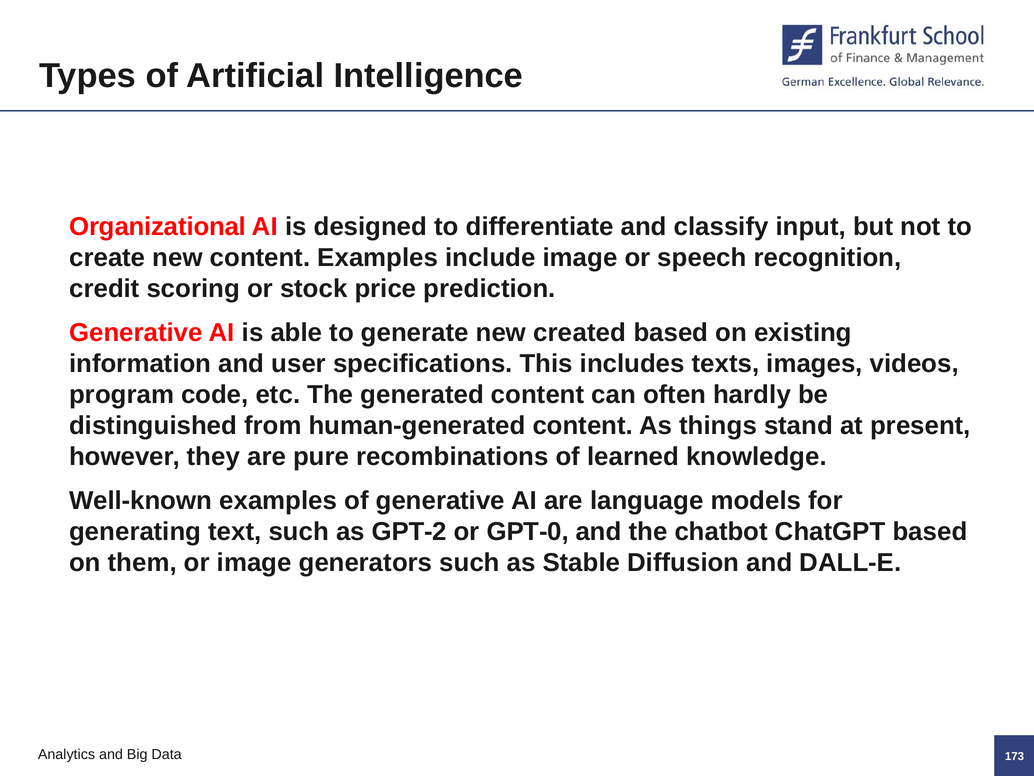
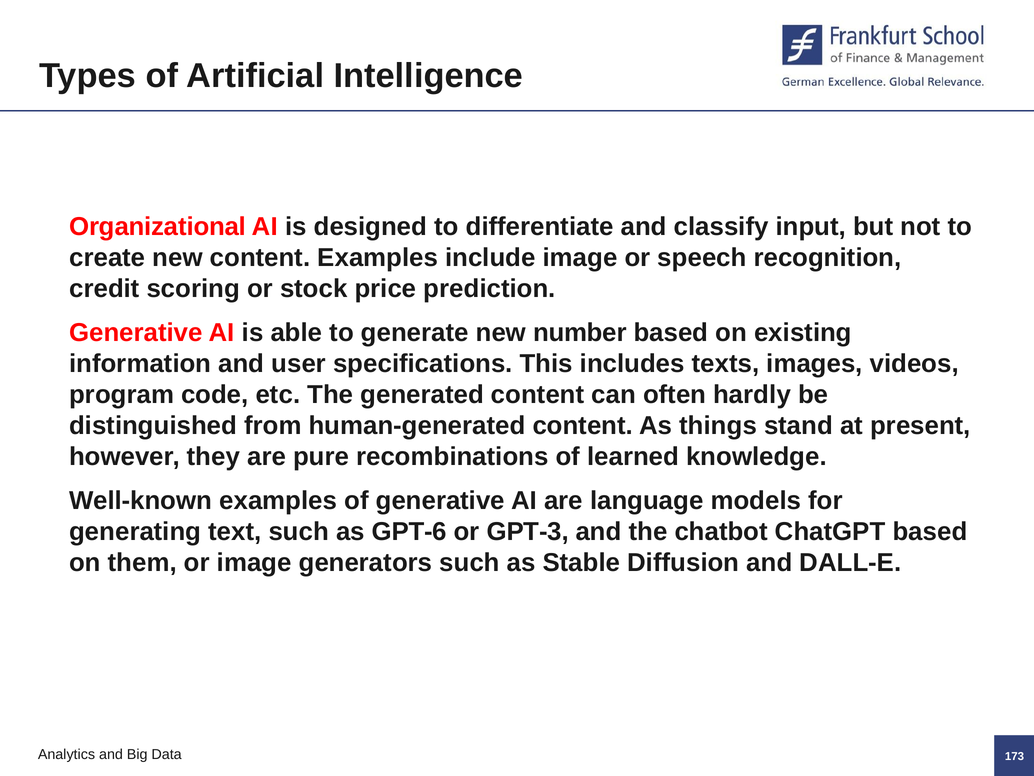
created: created -> number (580, 332)
GPT-2: GPT-2 -> GPT-6 (409, 531)
GPT-0: GPT-0 -> GPT-3 (528, 531)
